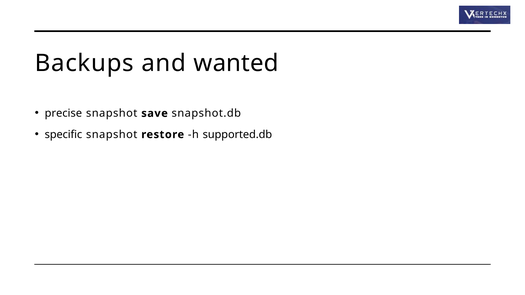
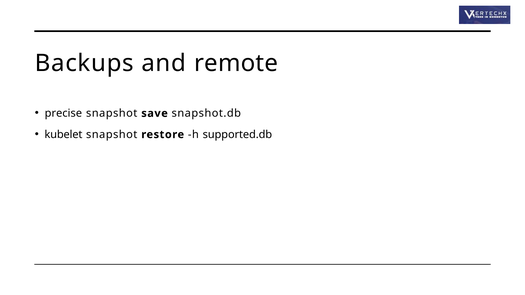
wanted: wanted -> remote (236, 63)
specific: specific -> kubelet (63, 135)
